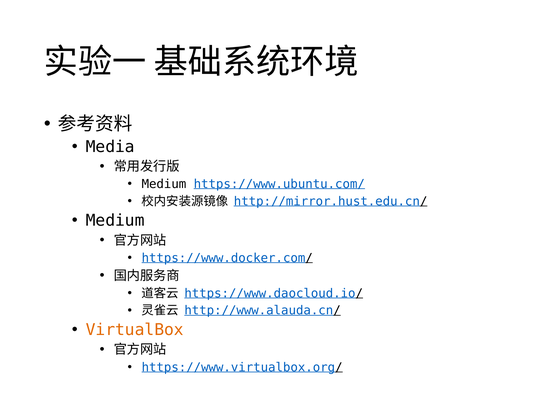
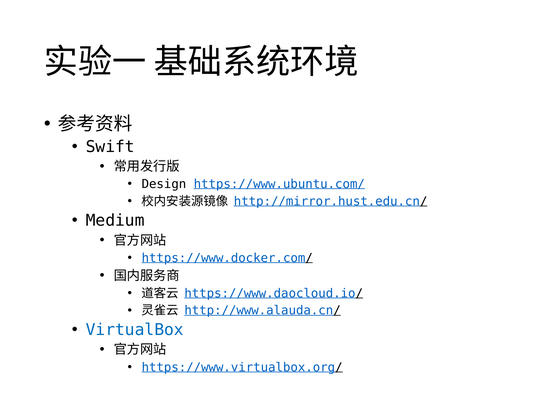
Media: Media -> Swift (110, 147)
Medium: Medium -> Design (164, 184)
VirtualBox colour: orange -> blue (135, 330)
